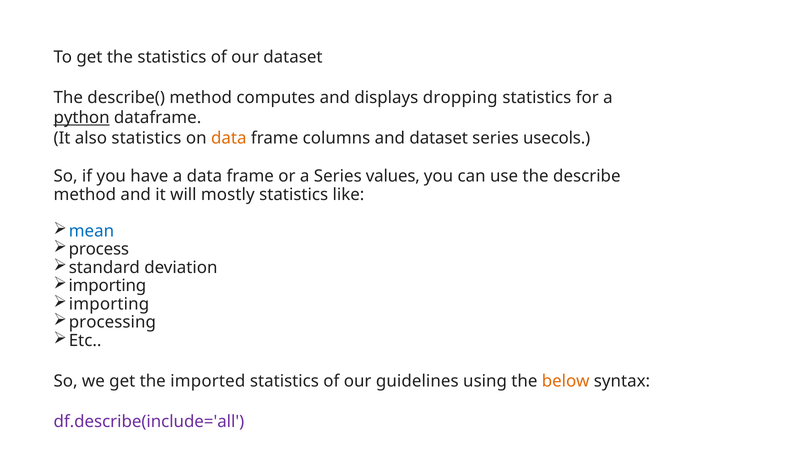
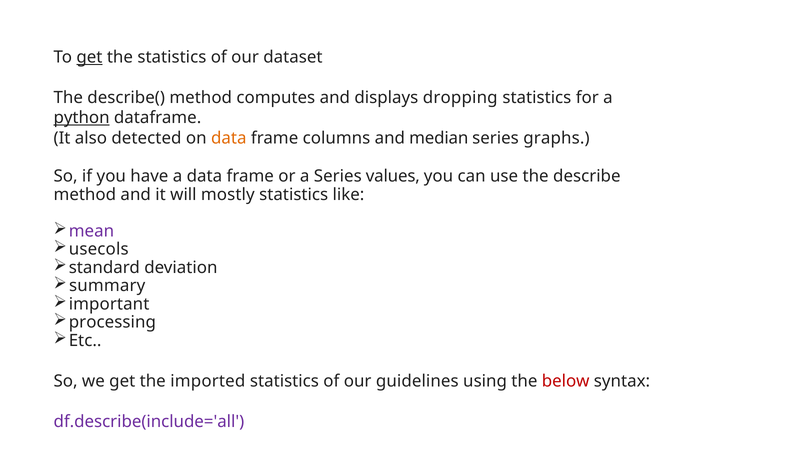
get underline: none -> present (89, 57)
also statistics: statistics -> detected (146, 138)
and dataset: dataset -> median (439, 138)
usecols: usecols -> graphs (556, 138)
mean colour: blue -> purple (91, 231)
process: process -> usecols (99, 249)
importing: importing -> summary (107, 286)
importing: importing -> important (109, 304)
below colour: orange -> red (566, 382)
